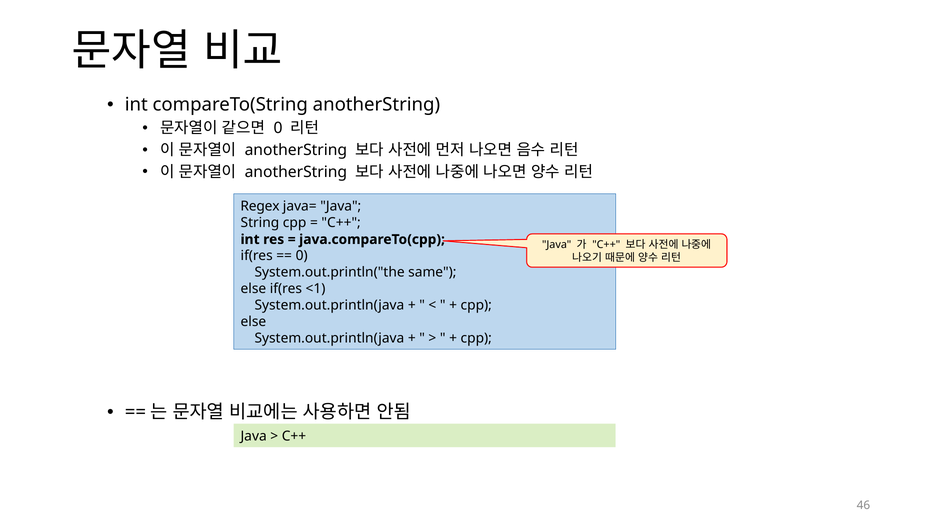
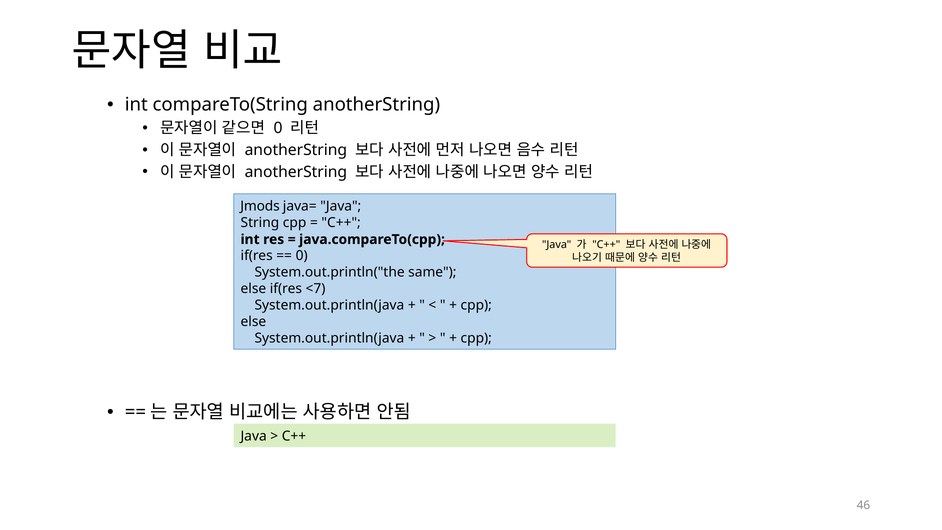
Regex: Regex -> Jmods (260, 206)
<1: <1 -> <7 (315, 289)
